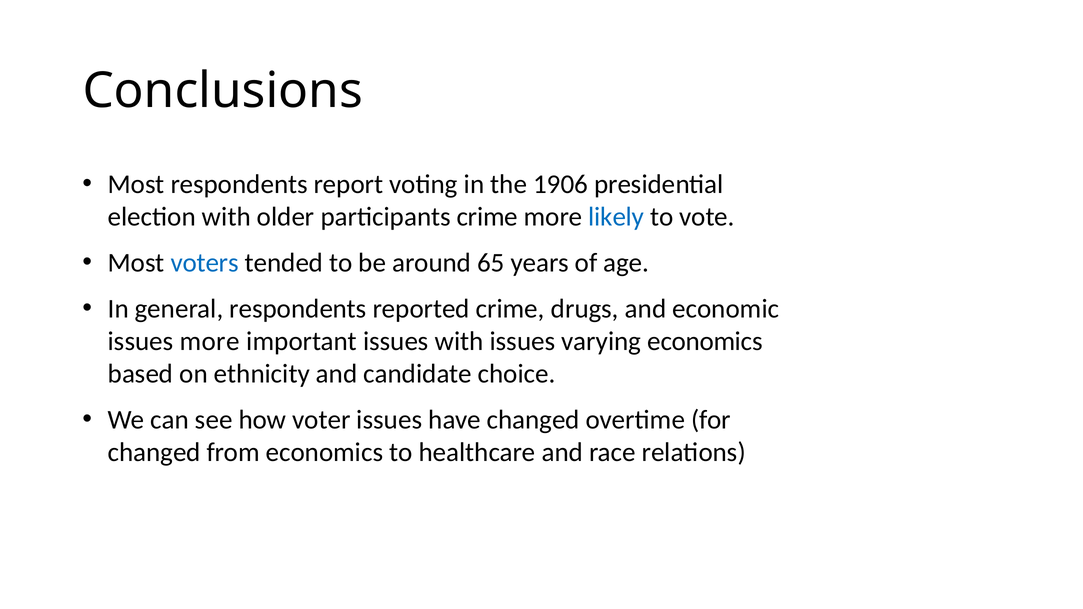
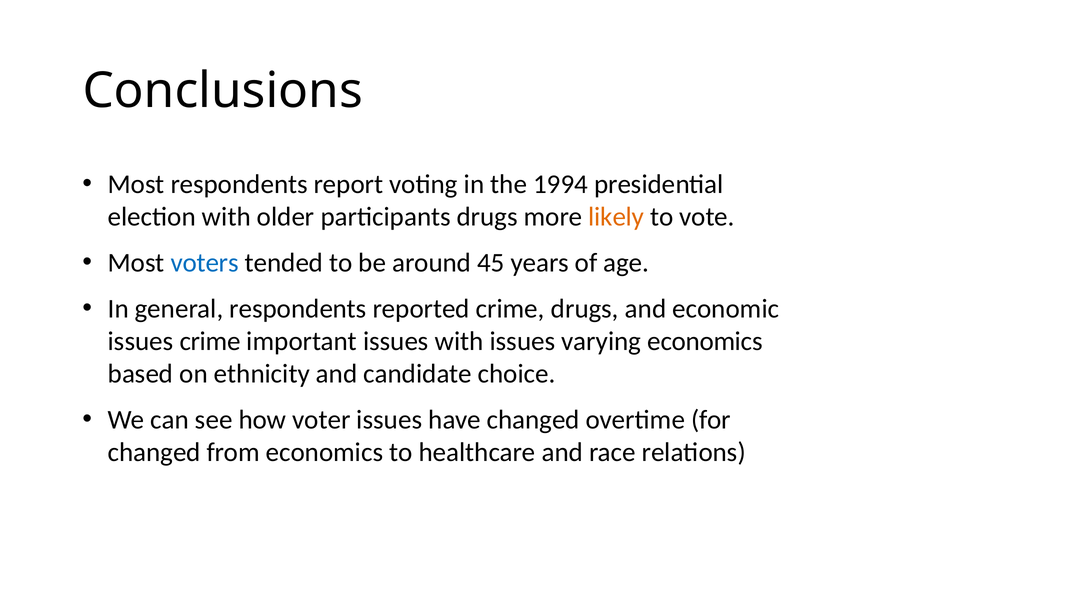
1906: 1906 -> 1994 (561, 185)
participants crime: crime -> drugs (487, 217)
likely colour: blue -> orange (616, 217)
65: 65 -> 45 (491, 263)
issues more: more -> crime (210, 342)
